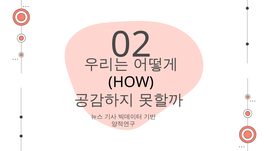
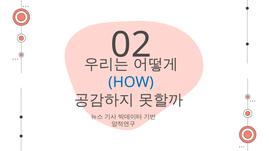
HOW colour: black -> blue (131, 82)
